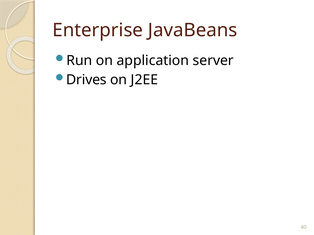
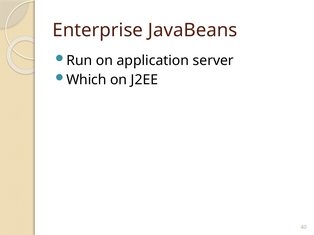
Drives: Drives -> Which (86, 80)
